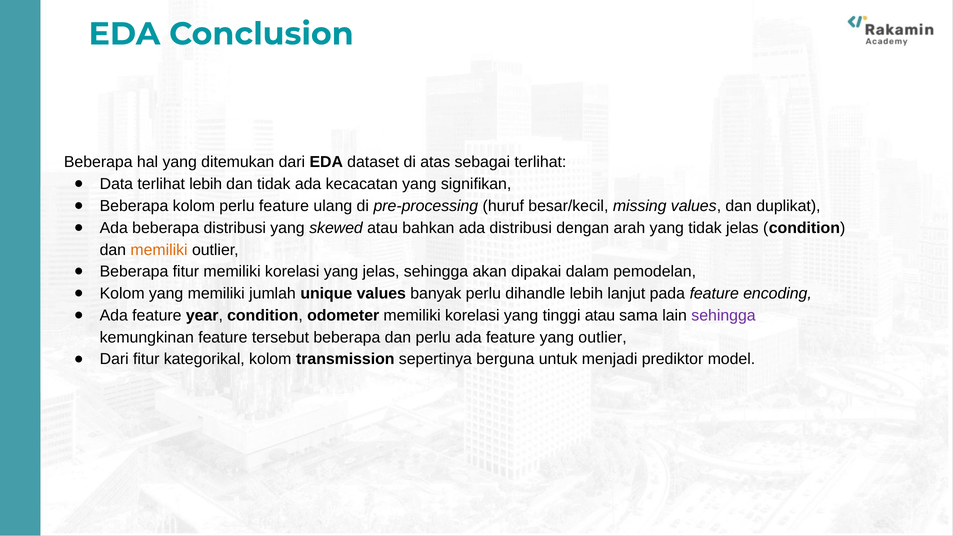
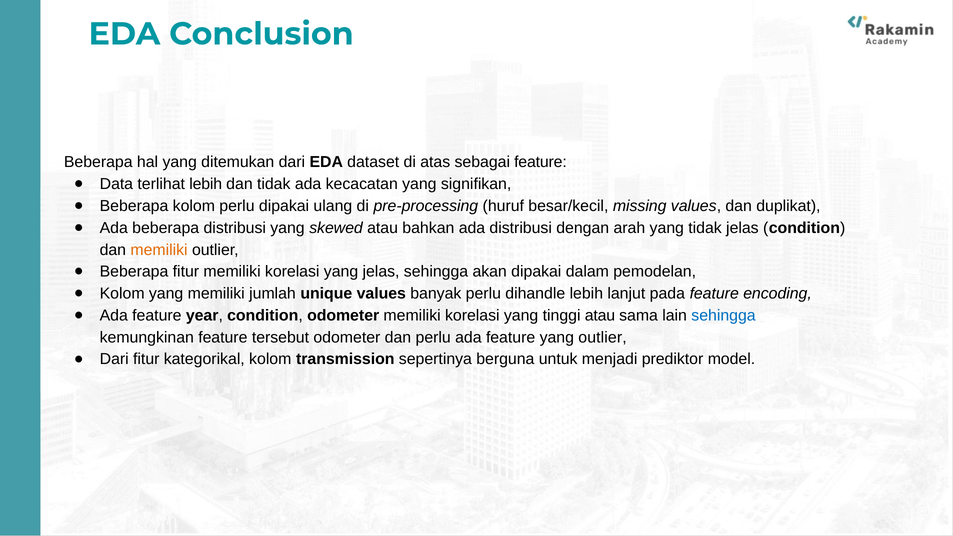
sebagai terlihat: terlihat -> feature (540, 162)
perlu feature: feature -> dipakai (284, 206)
sehingga colour: purple -> blue (723, 315)
tersebut beberapa: beberapa -> odometer (347, 337)
